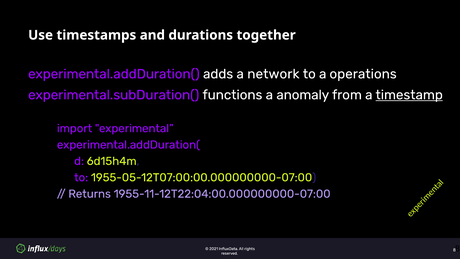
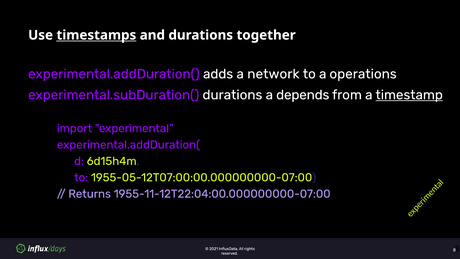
timestamps underline: none -> present (96, 35)
experimental.subDuration( functions: functions -> durations (232, 95)
anomaly: anomaly -> depends (303, 95)
